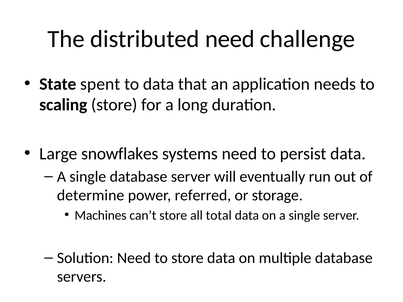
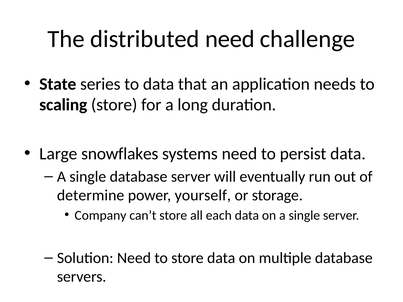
spent: spent -> series (100, 84)
referred: referred -> yourself (203, 196)
Machines: Machines -> Company (100, 216)
total: total -> each (219, 216)
